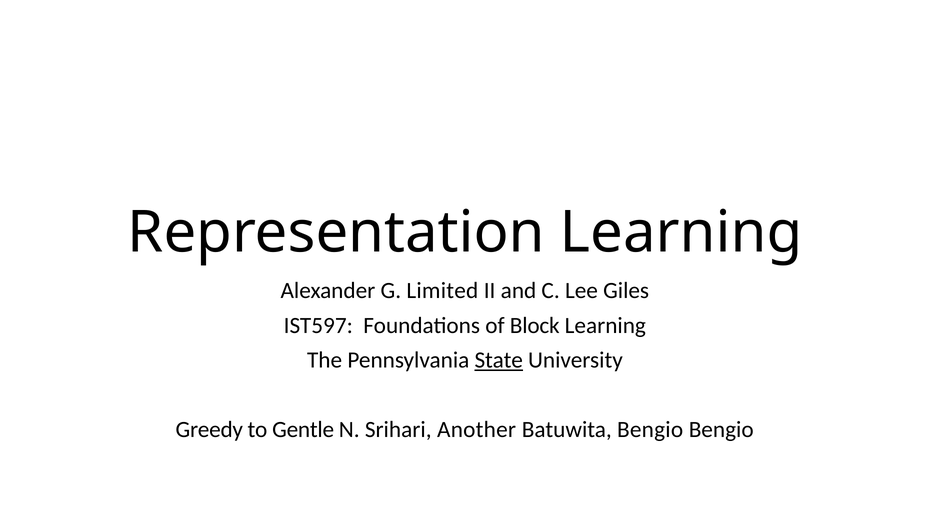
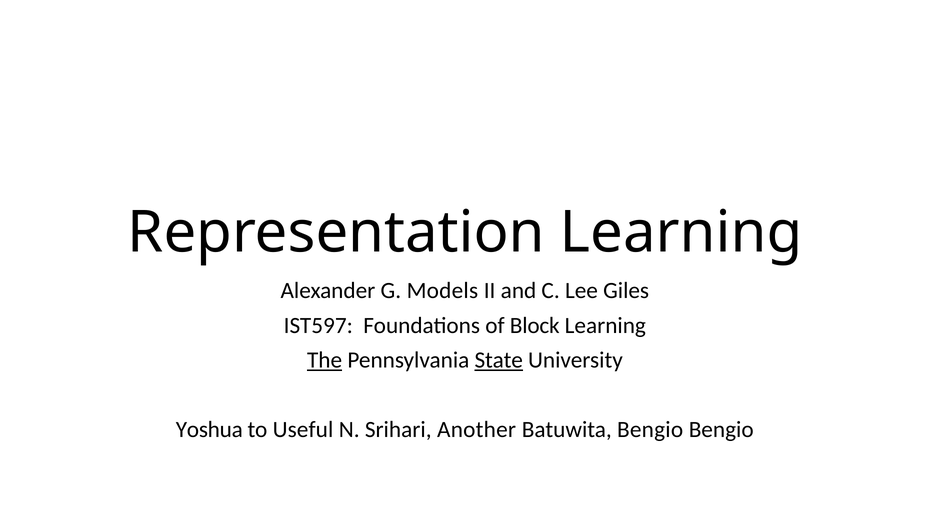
Limited: Limited -> Models (442, 291)
The underline: none -> present (325, 360)
Greedy: Greedy -> Yoshua (209, 430)
Gentle: Gentle -> Useful (303, 430)
